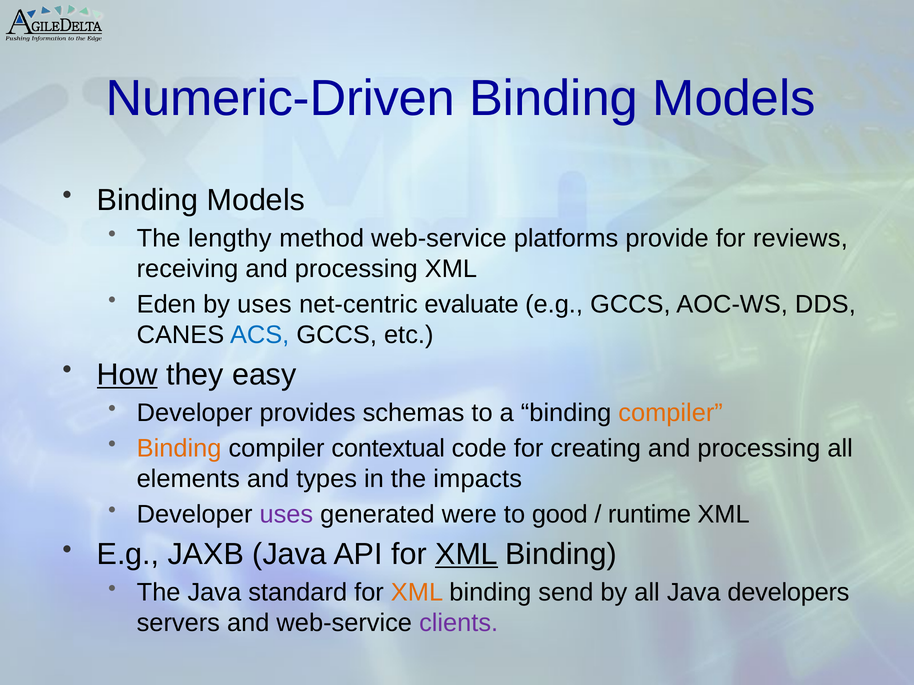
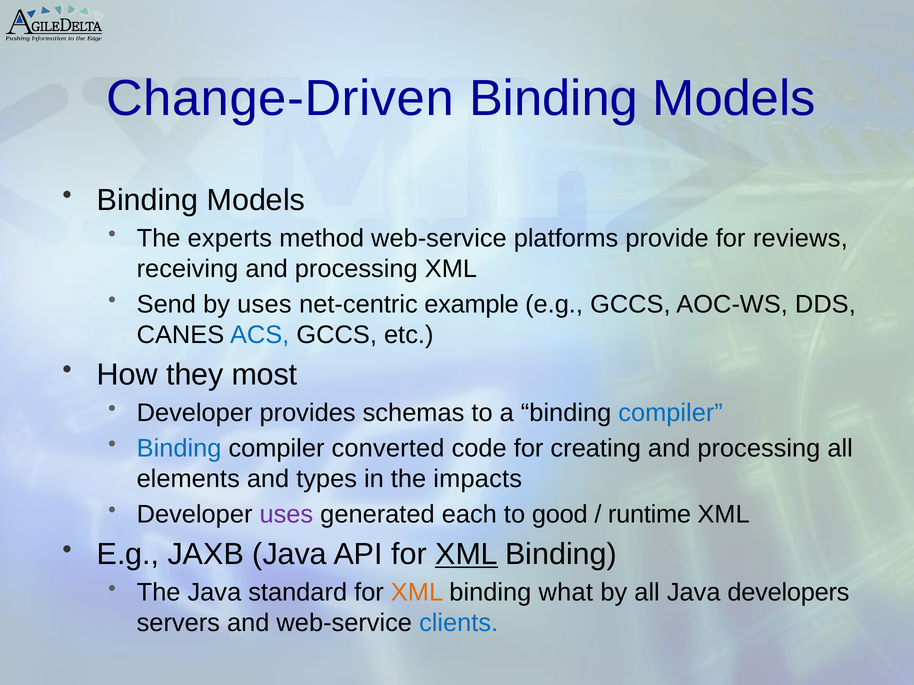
Numeric-Driven: Numeric-Driven -> Change-Driven (280, 99)
lengthy: lengthy -> experts (230, 238)
Eden: Eden -> Send (166, 304)
evaluate: evaluate -> example (472, 304)
How underline: present -> none (127, 375)
easy: easy -> most (264, 375)
compiler colour: orange -> blue (671, 413)
Binding colour: orange -> blue (179, 449)
contextual: contextual -> converted (388, 449)
were: were -> each (469, 515)
send: send -> what (566, 593)
clients colour: purple -> blue (459, 623)
